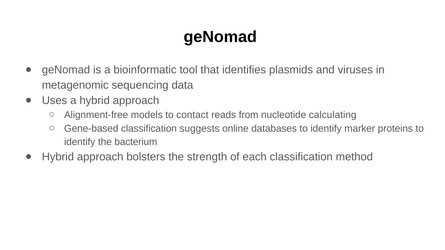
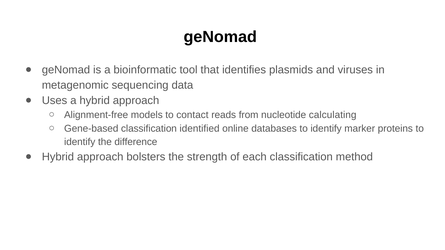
suggests: suggests -> identified (200, 129)
bacterium: bacterium -> difference (136, 142)
